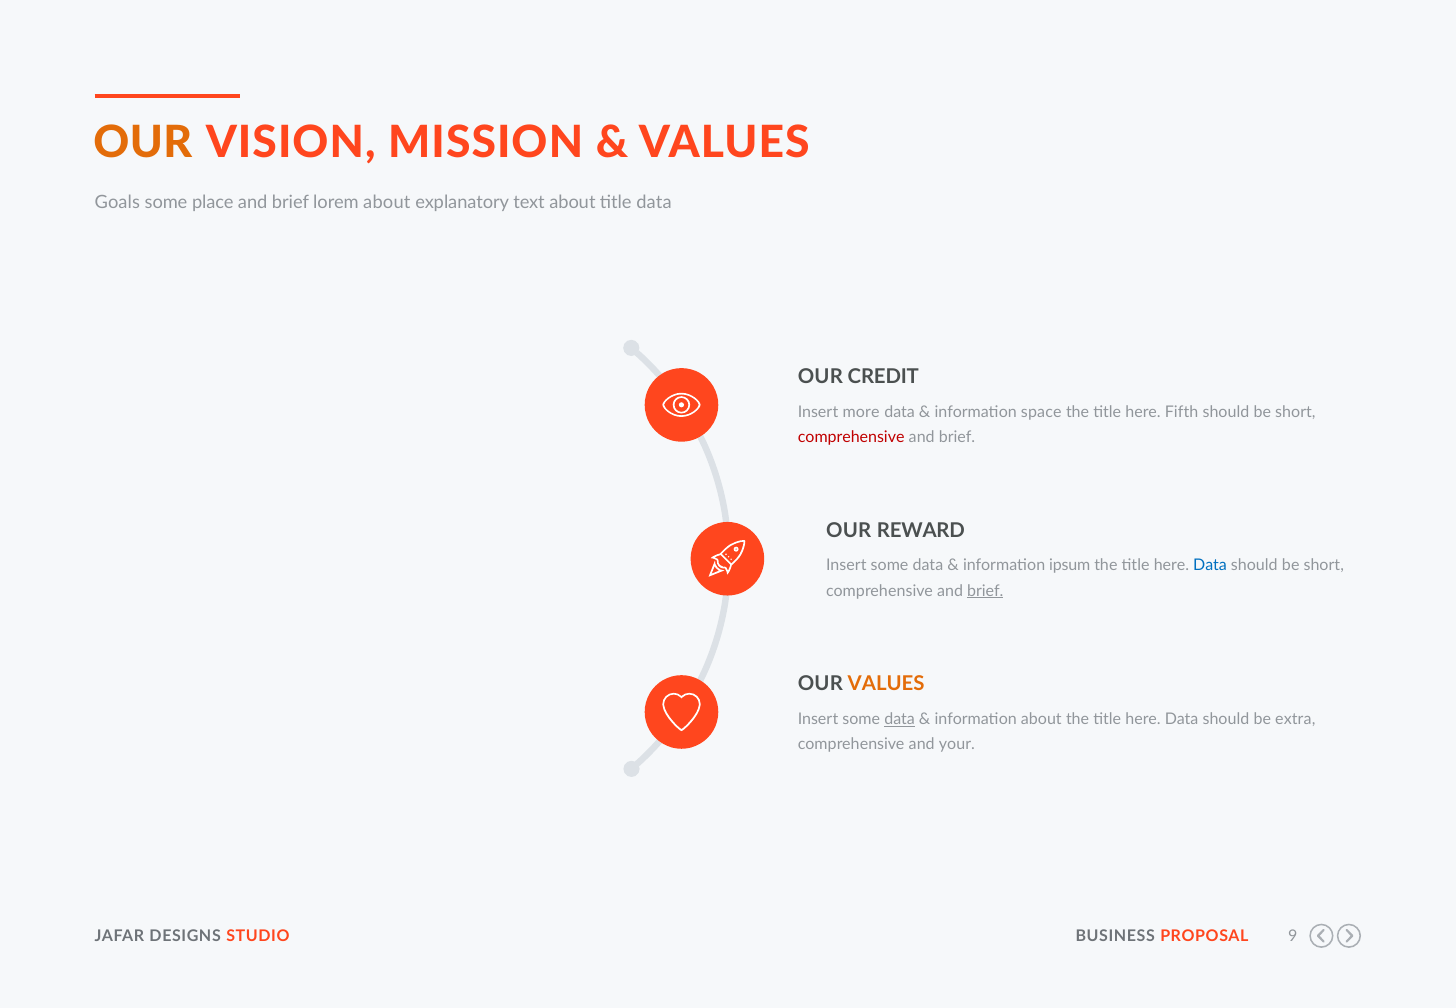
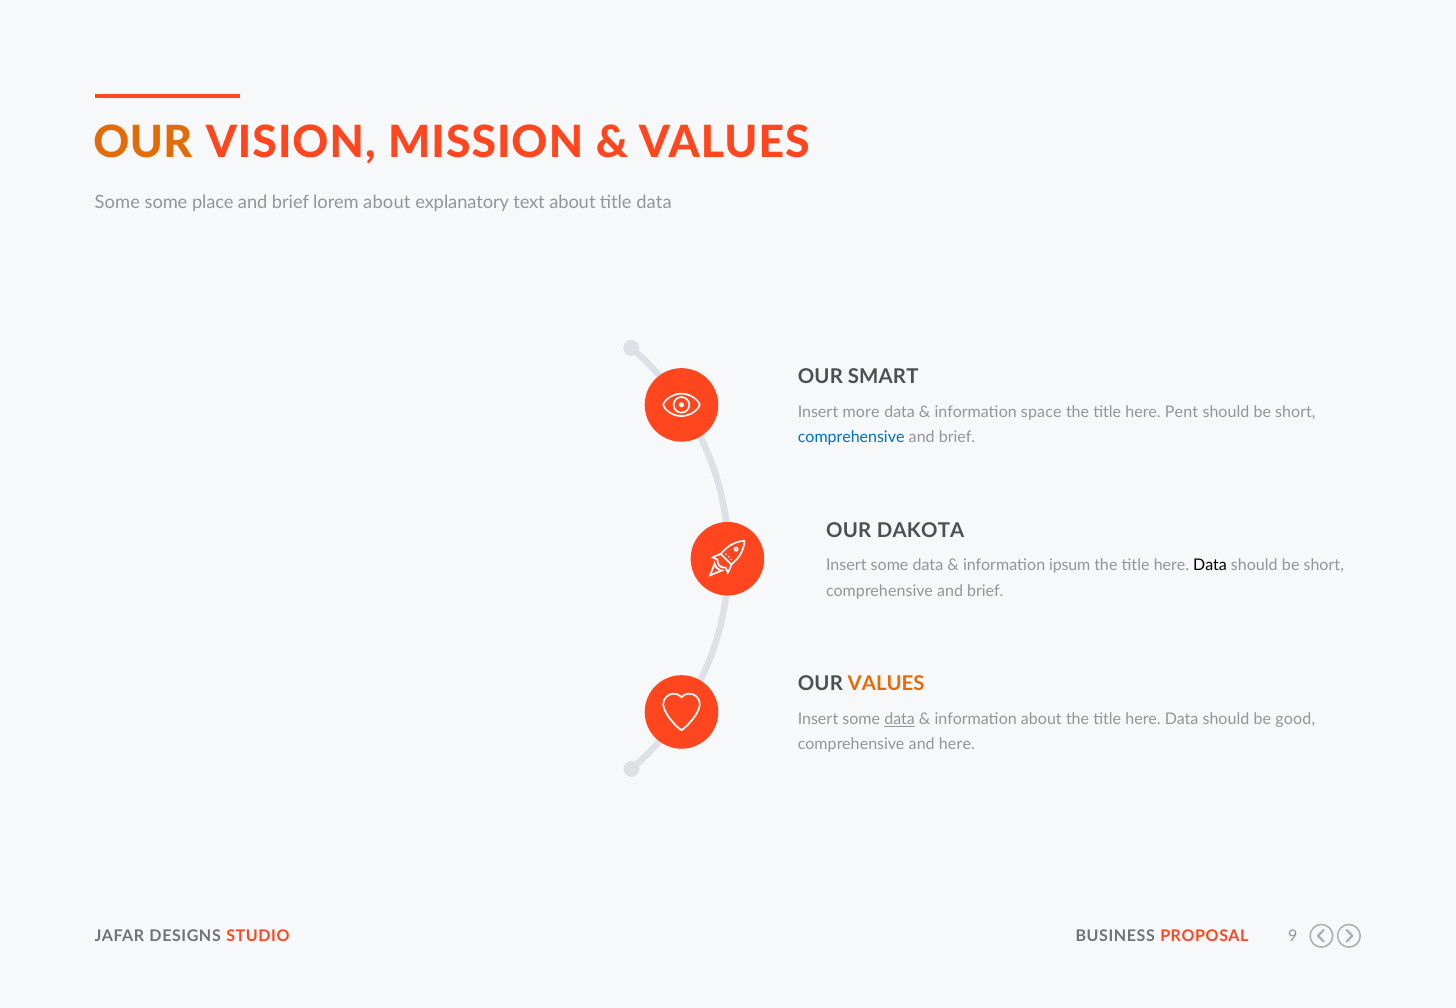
Goals: Goals -> Some (117, 203)
CREDIT: CREDIT -> SMART (883, 377)
Fifth: Fifth -> Pent (1182, 412)
comprehensive colour: red -> blue (851, 437)
REWARD: REWARD -> DAKOTA (921, 530)
Data colour: blue -> black (1210, 566)
brief underline: present -> none (985, 591)
extra: extra -> good (1295, 719)
and your: your -> here (957, 744)
